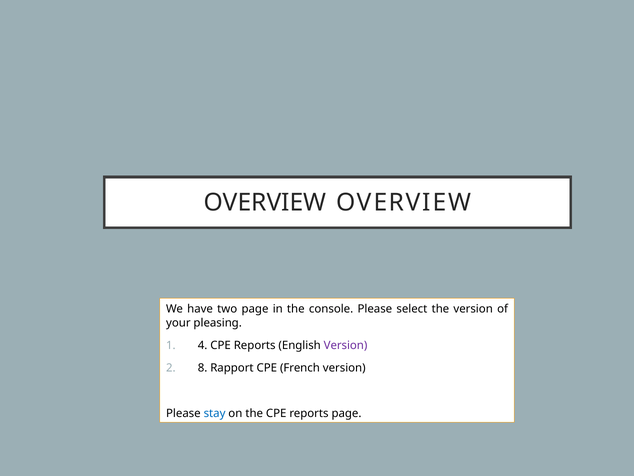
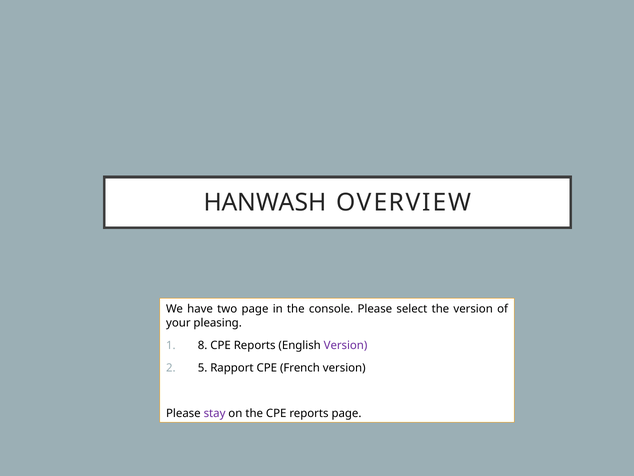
OVERVIEW: OVERVIEW -> HANWASH (265, 203)
4: 4 -> 8 (203, 345)
8: 8 -> 5 (203, 368)
stay colour: blue -> purple (215, 413)
